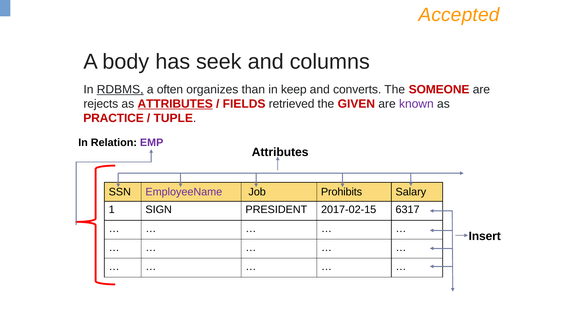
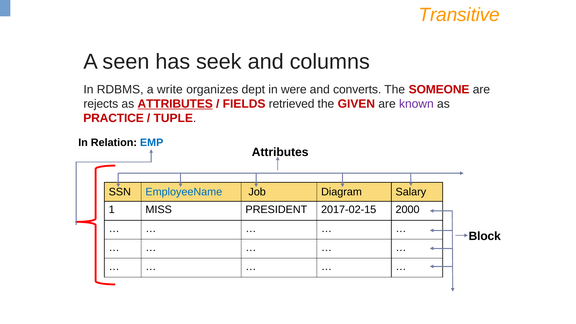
Accepted: Accepted -> Transitive (459, 15)
body: body -> seen (126, 62)
RDBMS underline: present -> none (120, 89)
often: often -> write (170, 89)
than: than -> dept (253, 89)
keep: keep -> were (294, 89)
EMP colour: purple -> blue (152, 143)
EmployeeName colour: purple -> blue (184, 192)
Prohibits: Prohibits -> Diagram (341, 192)
SIGN: SIGN -> MISS (159, 210)
6317: 6317 -> 2000 (408, 210)
Insert: Insert -> Block (485, 236)
